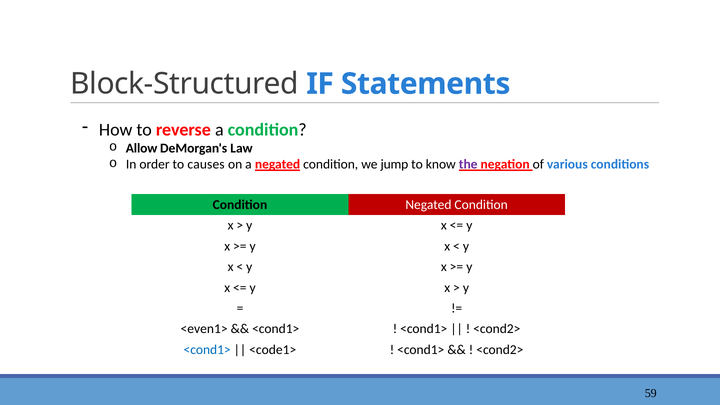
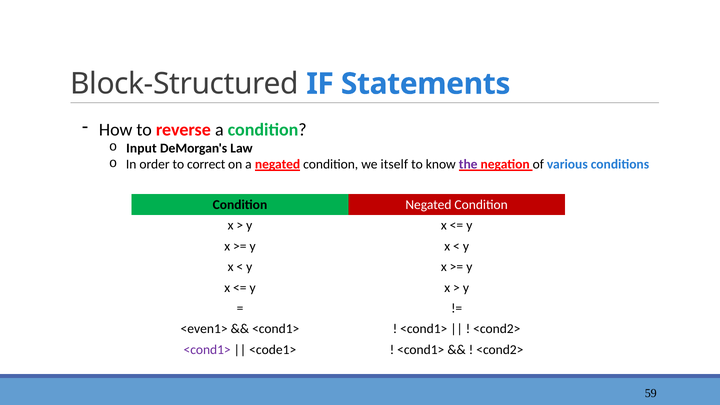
Allow: Allow -> Input (141, 148)
causes: causes -> correct (206, 165)
jump: jump -> itself (394, 165)
<cond1> colour: blue -> purple (207, 350)
